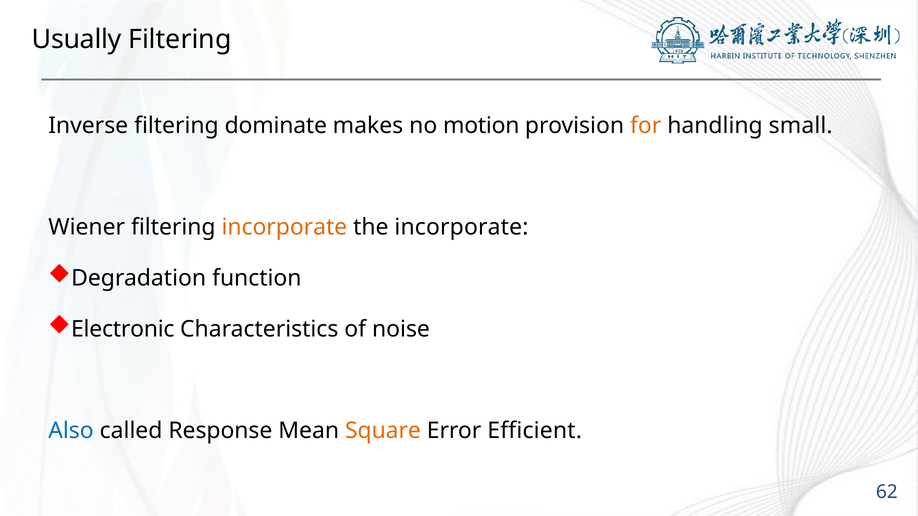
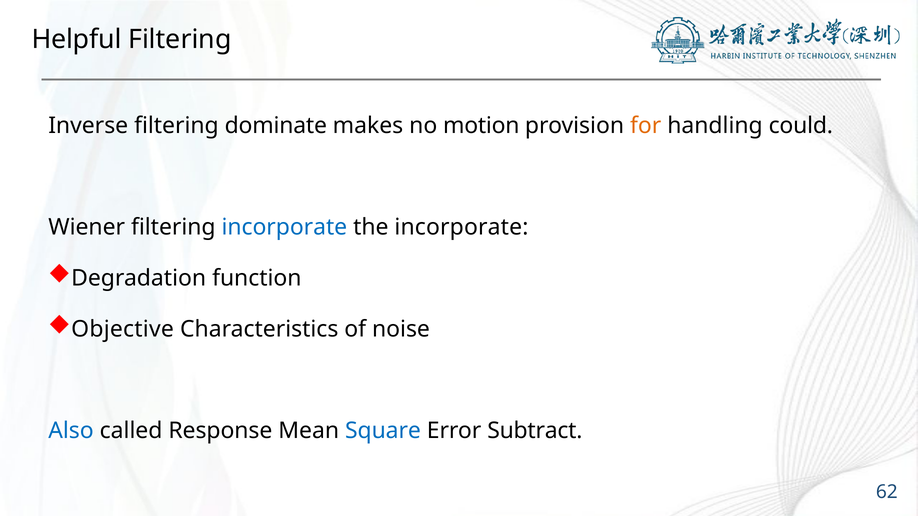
Usually: Usually -> Helpful (77, 40)
small: small -> could (801, 126)
incorporate colour: orange -> blue (284, 227)
Electronic: Electronic -> Objective (123, 329)
Square colour: orange -> blue (383, 431)
Efficient: Efficient -> Subtract (535, 431)
